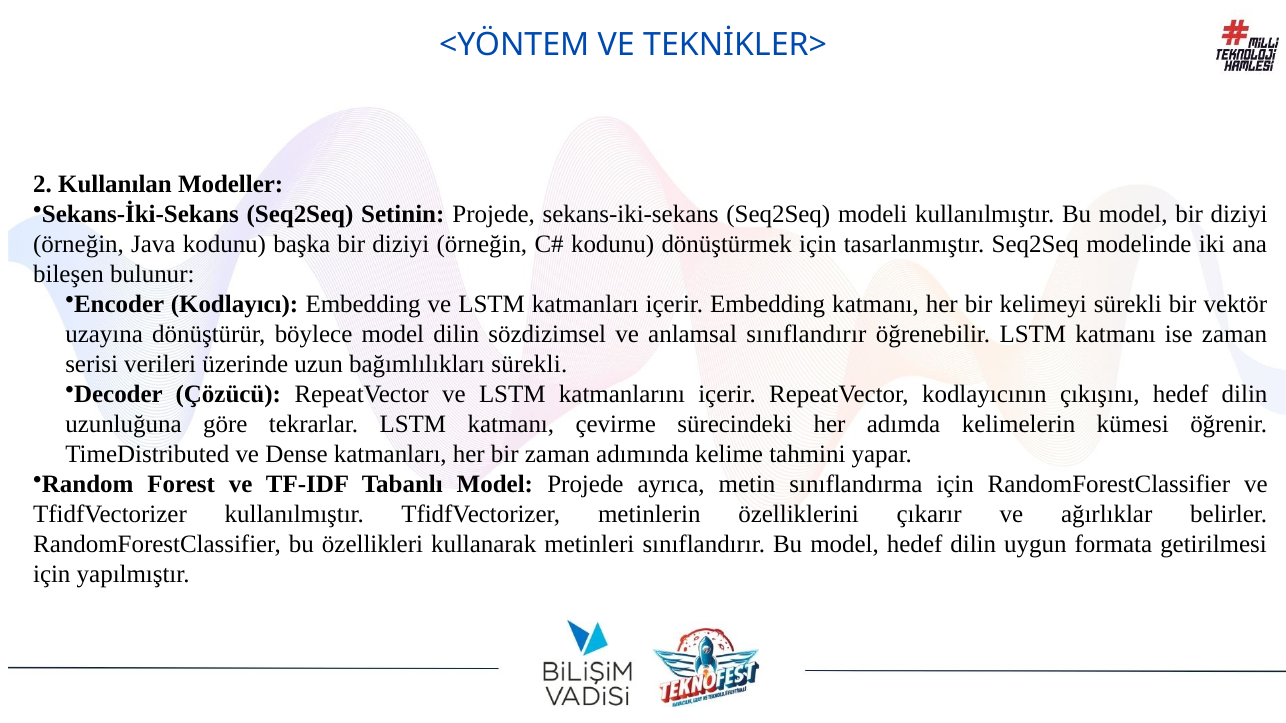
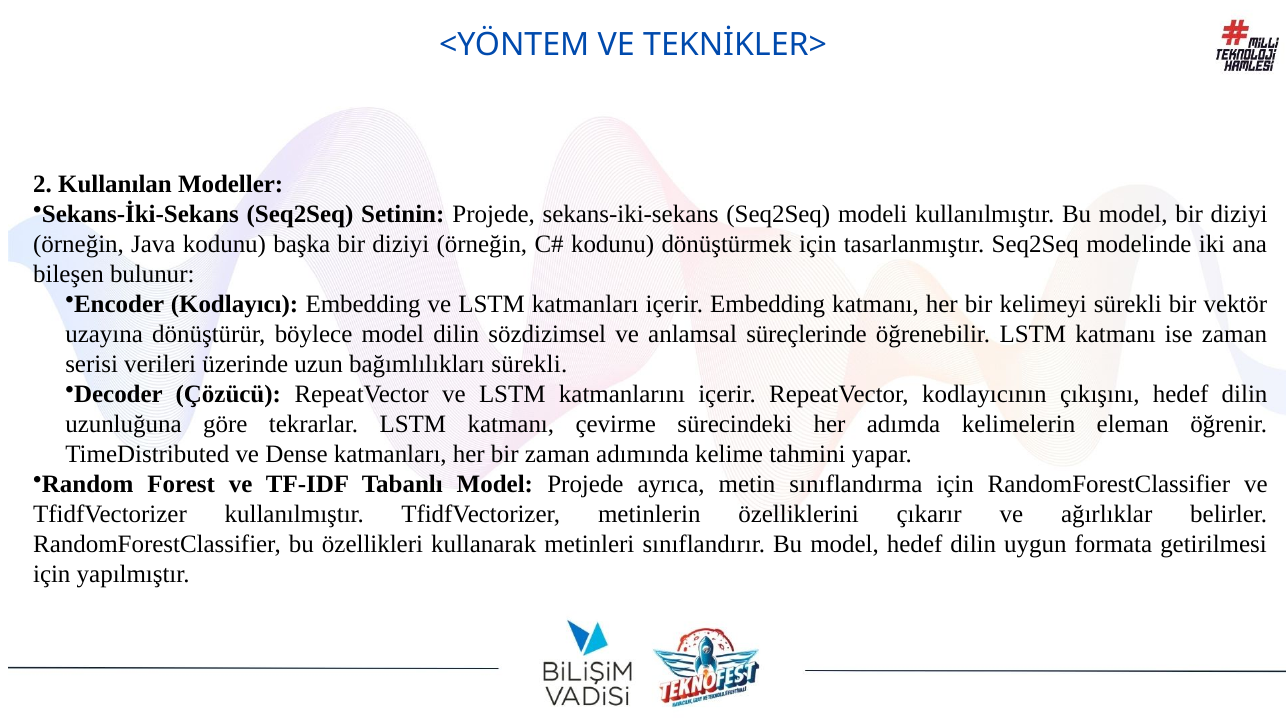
anlamsal sınıflandırır: sınıflandırır -> süreçlerinde (807, 334)
kümesi: kümesi -> eleman (1133, 425)
